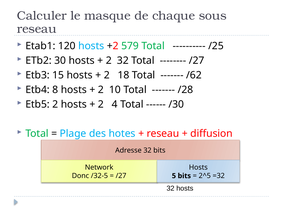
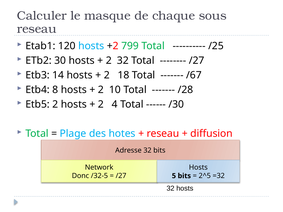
579: 579 -> 799 (130, 46)
15: 15 -> 14 (58, 75)
/62: /62 -> /67 (194, 75)
